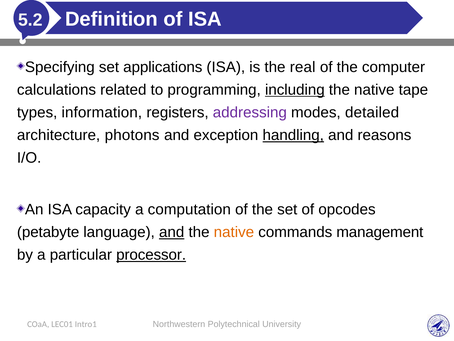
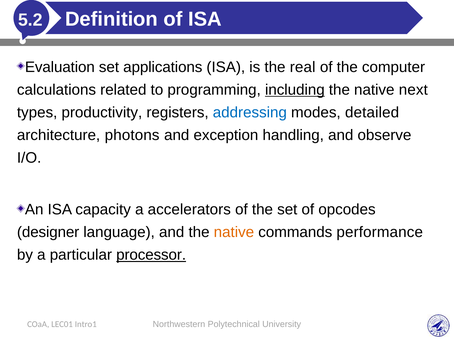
Specifying: Specifying -> Evaluation (60, 67)
tape: tape -> next (413, 90)
information: information -> productivity (102, 112)
addressing colour: purple -> blue (250, 112)
handling underline: present -> none (293, 135)
reasons: reasons -> observe (384, 135)
computation: computation -> accelerators (189, 209)
petabyte: petabyte -> designer (48, 232)
and underline: present -> none (172, 232)
management: management -> performance (380, 232)
